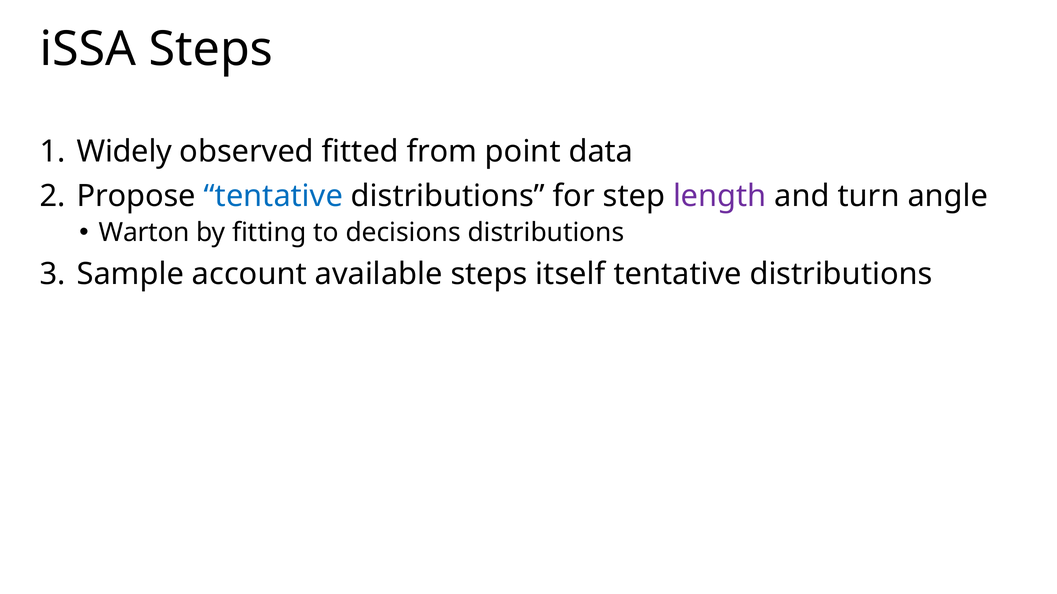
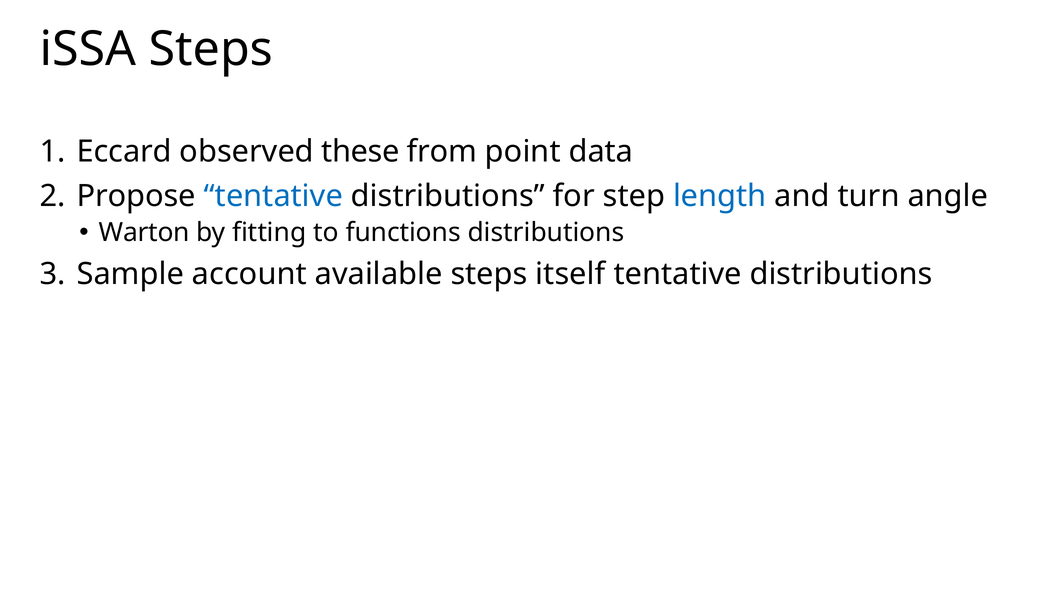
Widely: Widely -> Eccard (124, 152)
fitted: fitted -> these (361, 152)
length colour: purple -> blue (720, 196)
decisions: decisions -> functions (403, 233)
